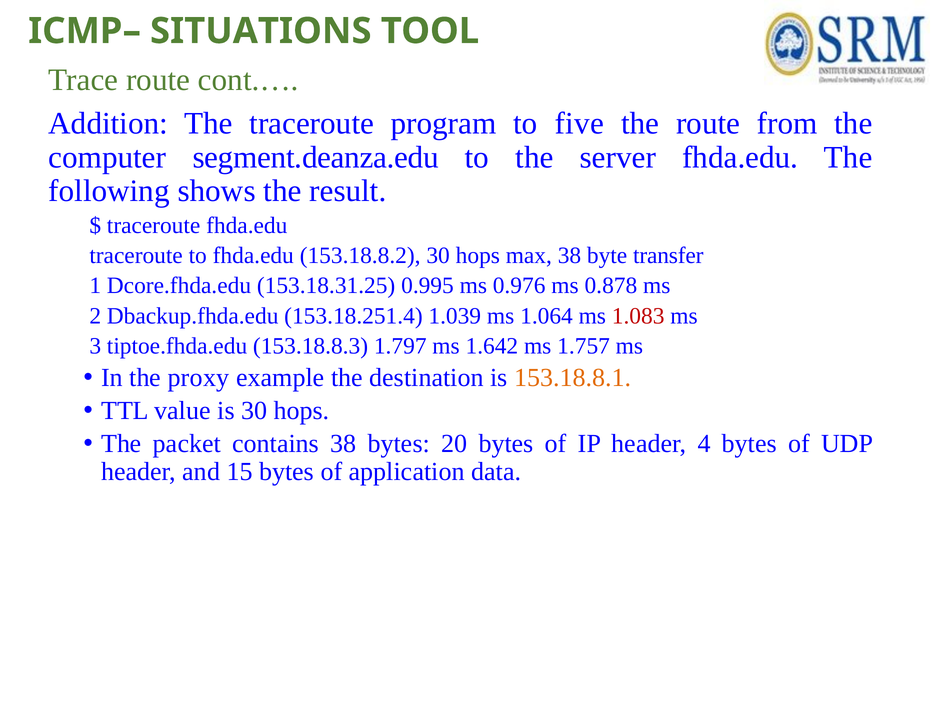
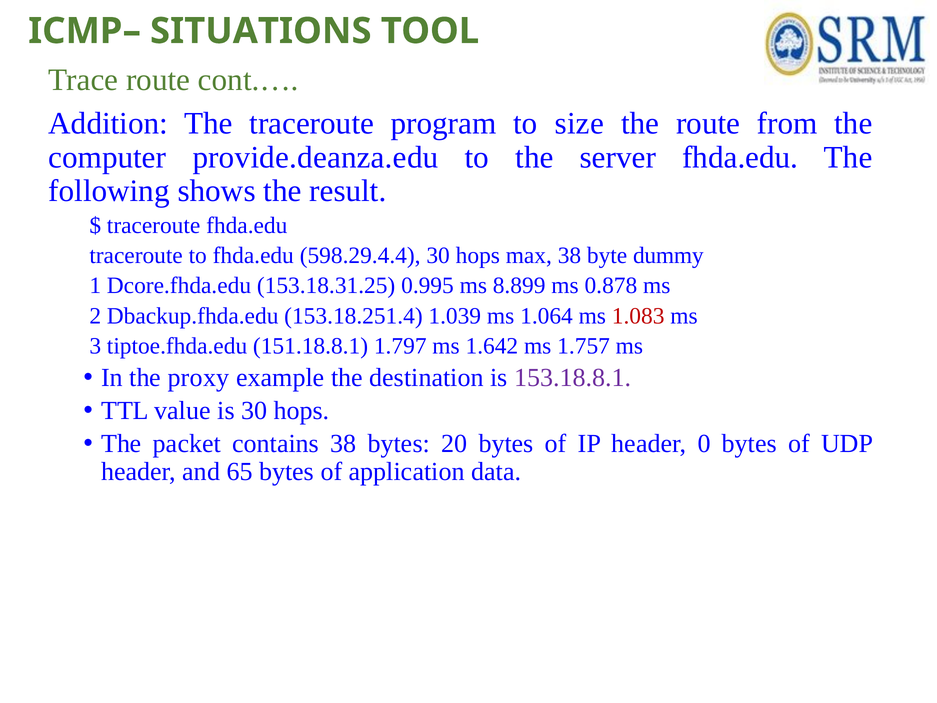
five: five -> size (579, 123)
segment.deanza.edu: segment.deanza.edu -> provide.deanza.edu (315, 157)
153.18.8.2: 153.18.8.2 -> 598.29.4.4 (360, 255)
transfer: transfer -> dummy (668, 255)
0.976: 0.976 -> 8.899 (519, 286)
153.18.8.3: 153.18.8.3 -> 151.18.8.1 (311, 346)
153.18.8.1 colour: orange -> purple (573, 378)
4: 4 -> 0 (704, 444)
15: 15 -> 65 (240, 472)
